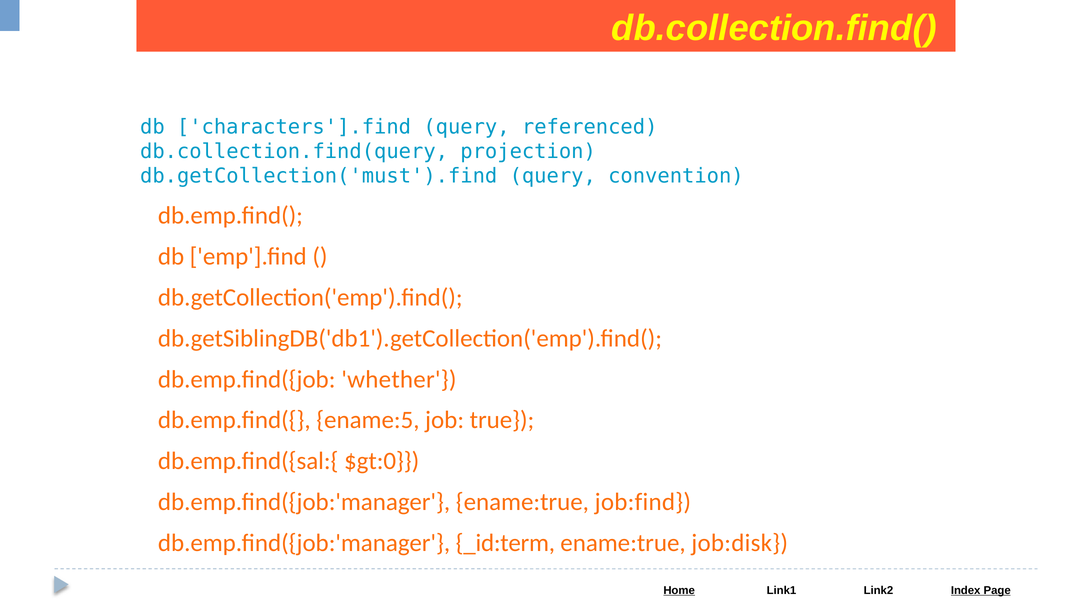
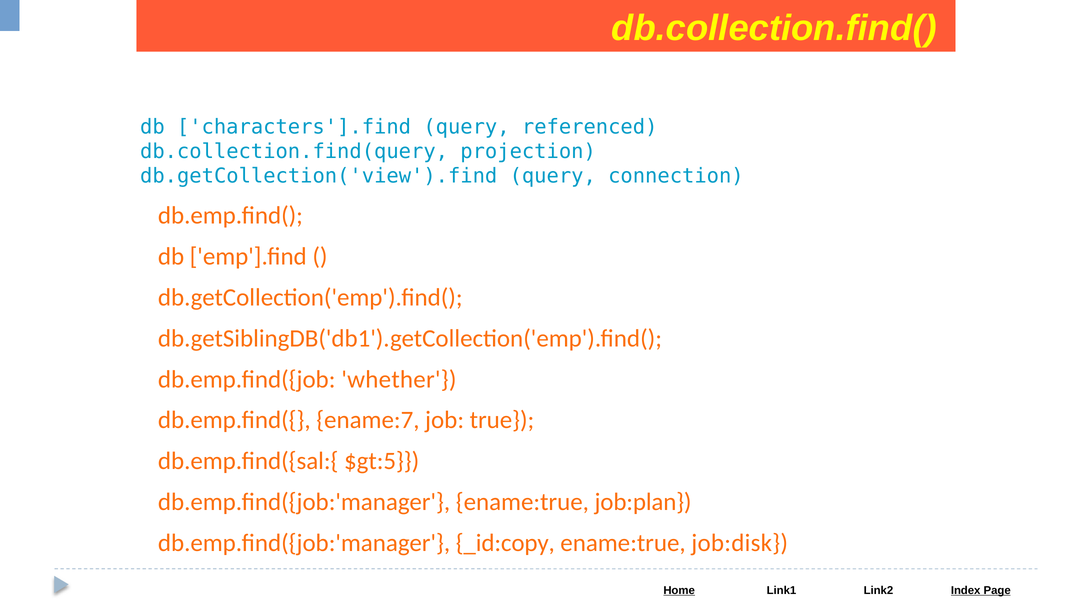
db.getCollection('must').find: db.getCollection('must').find -> db.getCollection('view').find (319, 176)
convention: convention -> connection (676, 176)
ename:5: ename:5 -> ename:7 (368, 420)
$gt:0: $gt:0 -> $gt:5 (382, 461)
job:find: job:find -> job:plan (643, 502)
_id:term: _id:term -> _id:copy (505, 543)
